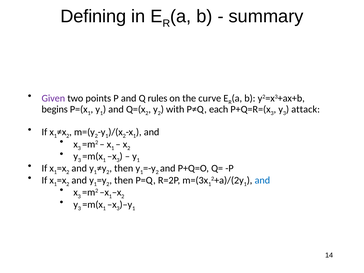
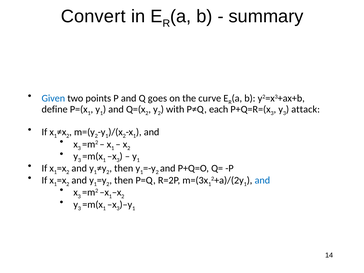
Defining: Defining -> Convert (93, 16)
Given colour: purple -> blue (53, 98)
rules: rules -> goes (157, 98)
begins: begins -> define (55, 109)
